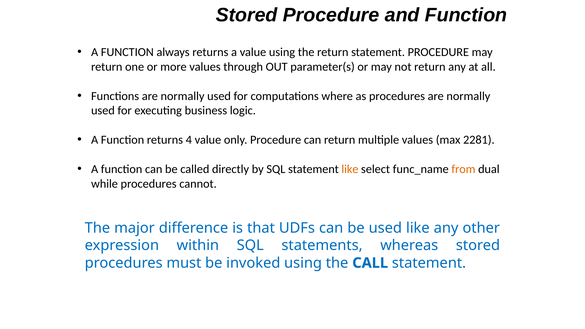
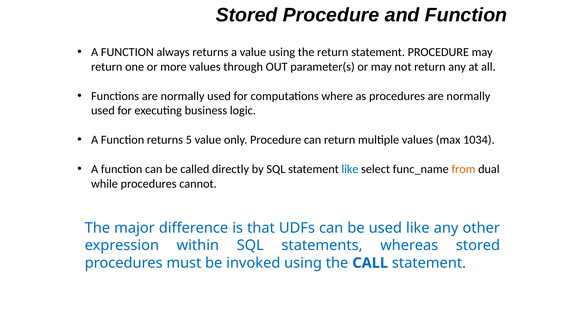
4: 4 -> 5 (189, 140)
2281: 2281 -> 1034 (479, 140)
like colour: orange -> blue (350, 169)
